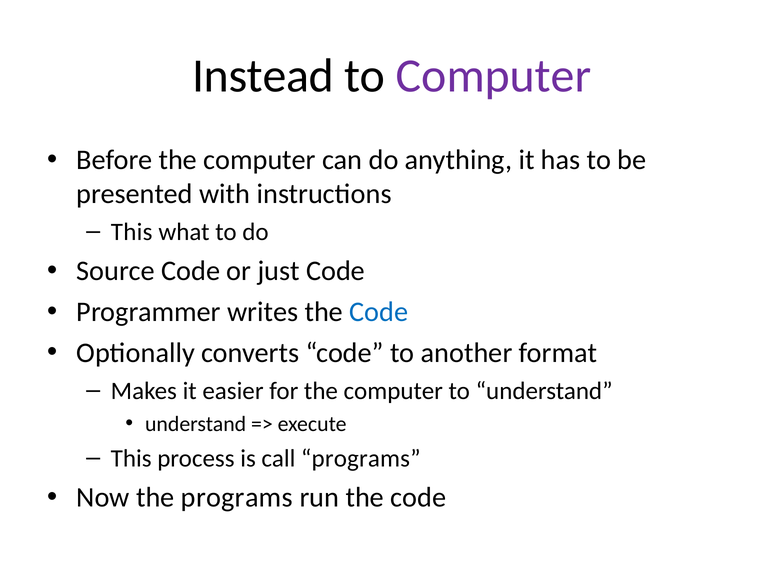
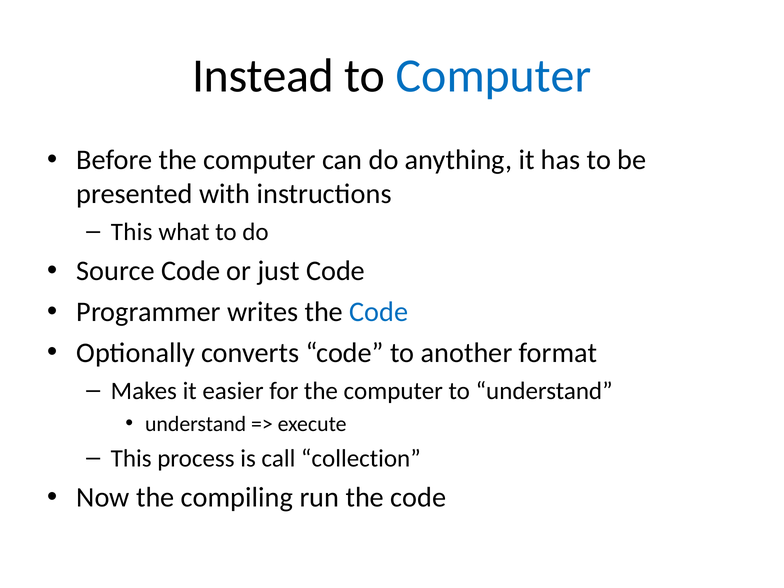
Computer colour: purple -> blue (494, 76)
call programs: programs -> collection (361, 458)
the programs: programs -> compiling (237, 498)
